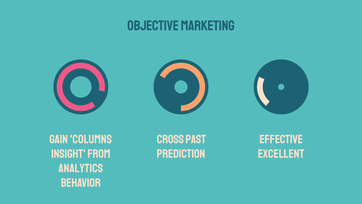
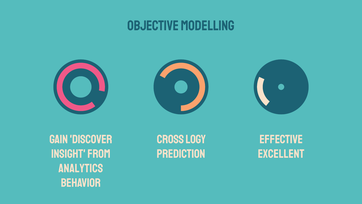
marketing: marketing -> modelling (208, 26)
columns: columns -> discover (91, 139)
past: past -> logy (196, 139)
